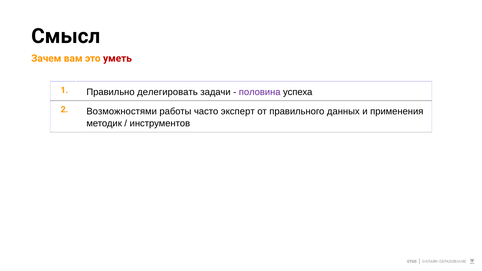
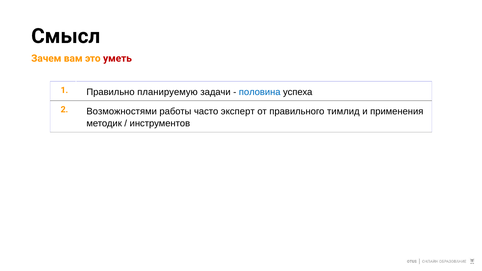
делегировать: делегировать -> планируемую (167, 92)
половина colour: purple -> blue (260, 92)
данных: данных -> тимлид (343, 111)
